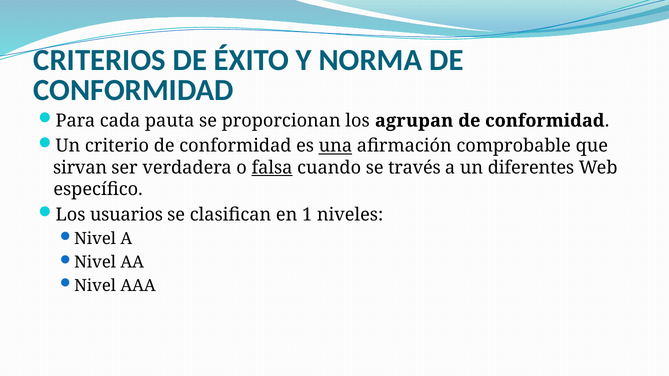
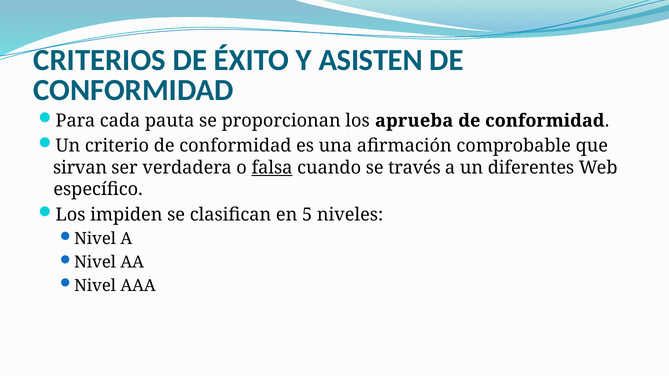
NORMA: NORMA -> ASISTEN (371, 60)
agrupan: agrupan -> aprueba (414, 121)
una underline: present -> none (335, 146)
usuarios: usuarios -> impiden (126, 215)
1: 1 -> 5 (307, 215)
